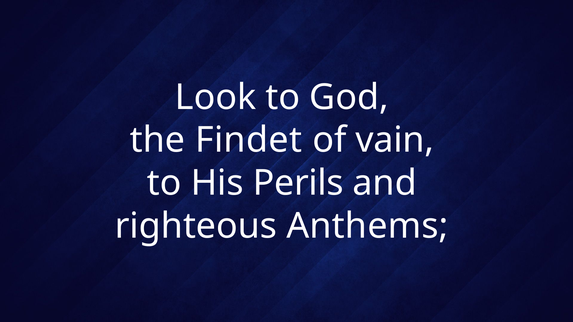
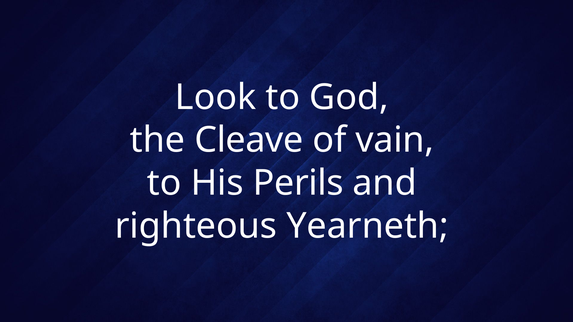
Findet: Findet -> Cleave (249, 140)
Anthems: Anthems -> Yearneth (368, 226)
